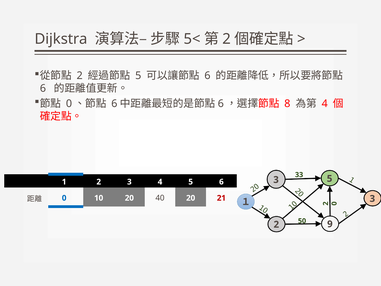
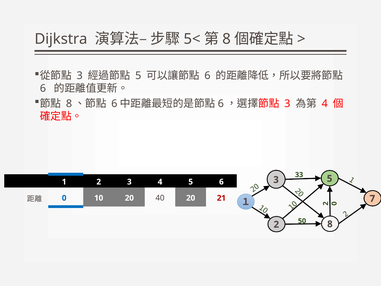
2: 2 -> 8 (227, 39)
2: 2 -> 3 (80, 76)
0: 0 -> 8 (69, 103)
8: 8 -> 3 (287, 103)
１ 3: 3 -> 7 (372, 199)
50 9: 9 -> 8 (330, 224)
